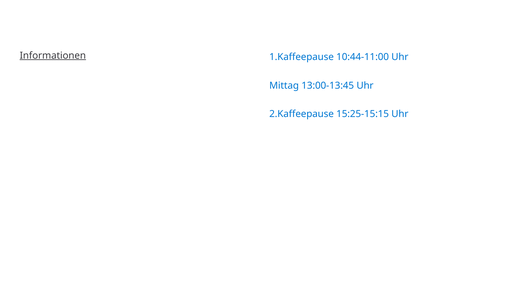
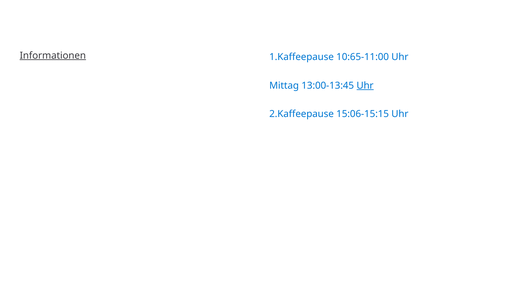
10:44-11:00: 10:44-11:00 -> 10:65-11:00 (363, 57)
Uhr underline: none -> present (365, 86)
15:25-15:15: 15:25-15:15 -> 15:06-15:15 (363, 114)
